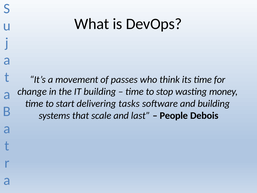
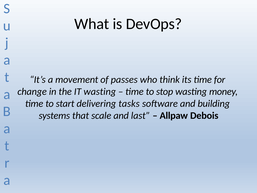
IT building: building -> wasting (100, 92)
People: People -> Allpaw (174, 116)
